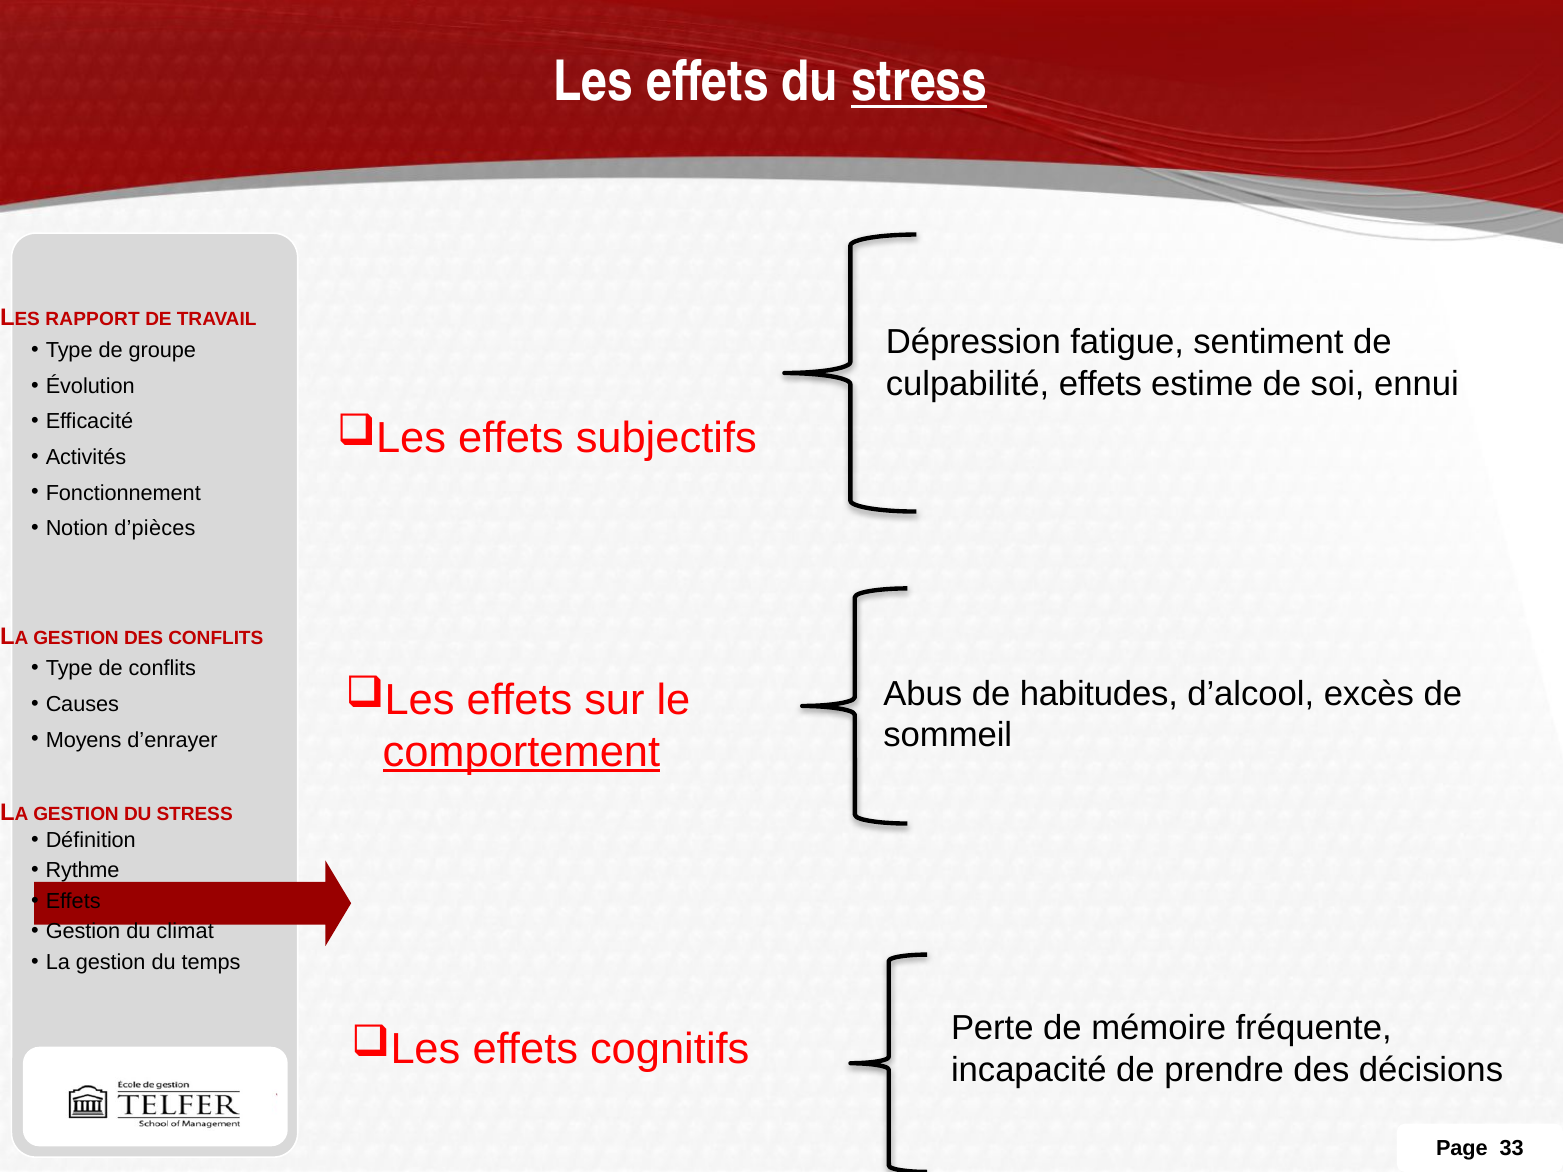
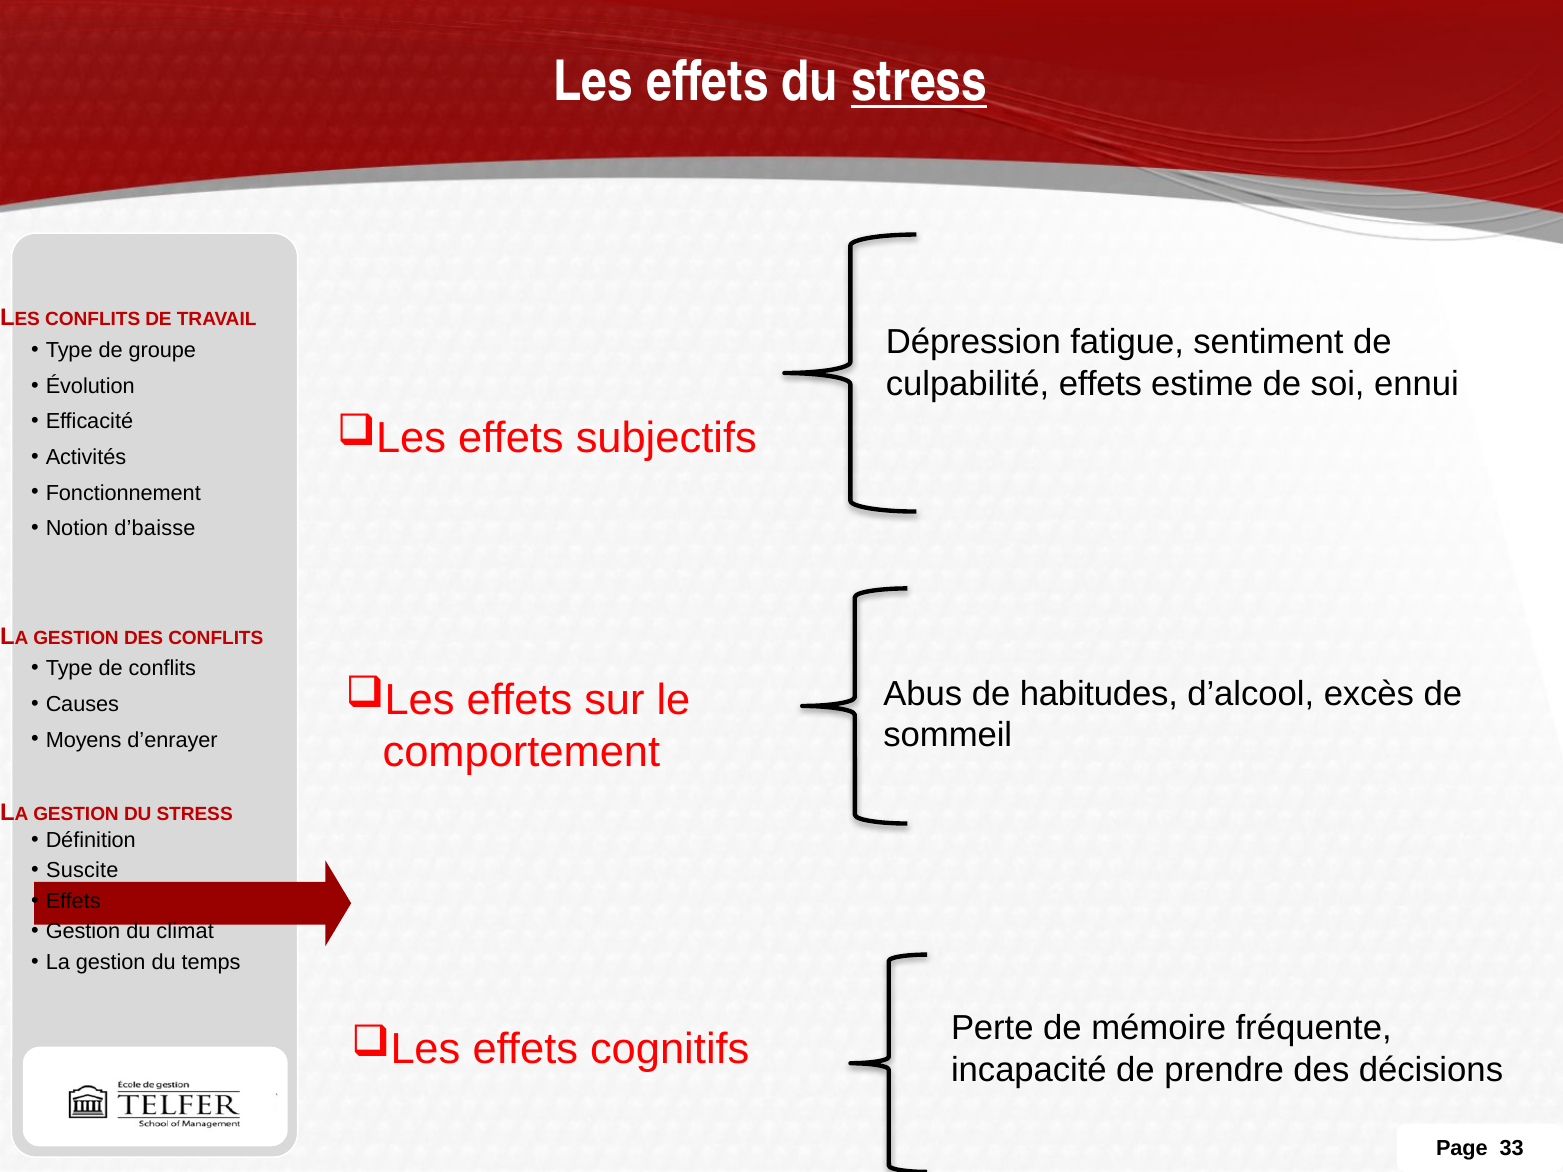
LES RAPPORT: RAPPORT -> CONFLITS (93, 320)
d’pièces: d’pièces -> d’baisse (155, 529)
comportement underline: present -> none (521, 752)
Rythme: Rythme -> Suscite (82, 871)
